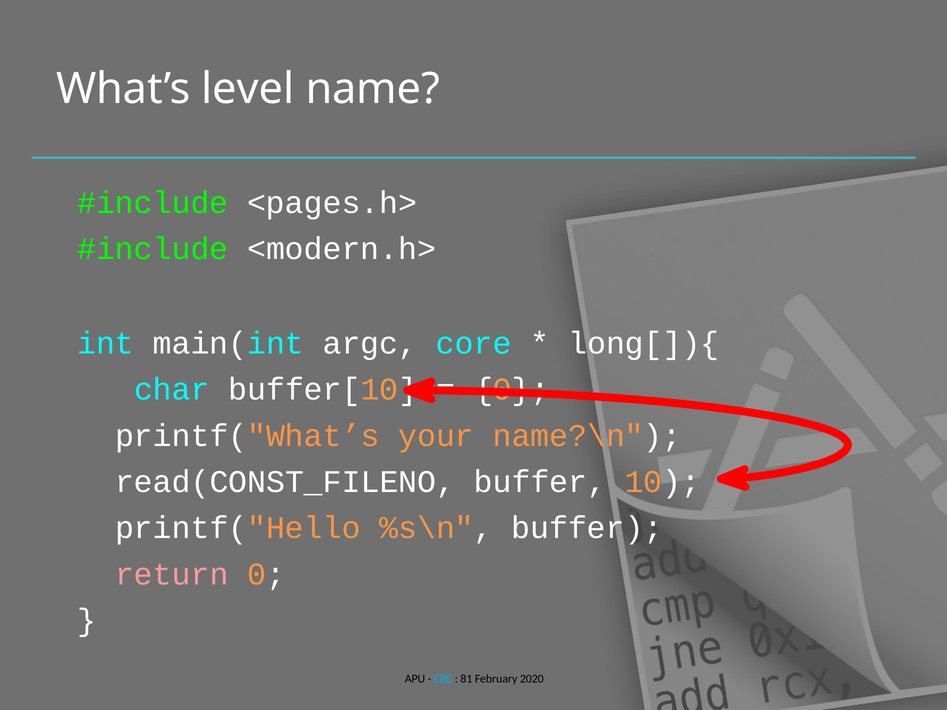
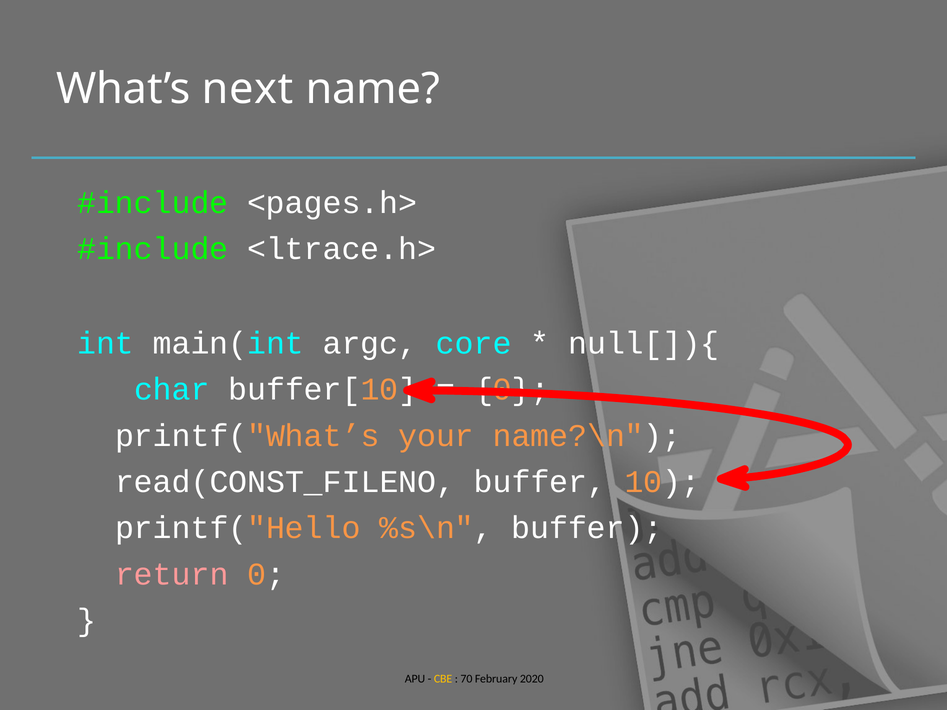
level: level -> next (248, 89)
<modern.h>: <modern.h> -> <ltrace.h> (342, 249)
long[]){: long[]){ -> null[]){ (644, 343)
CBE colour: light blue -> yellow (443, 679)
81: 81 -> 70 (466, 679)
